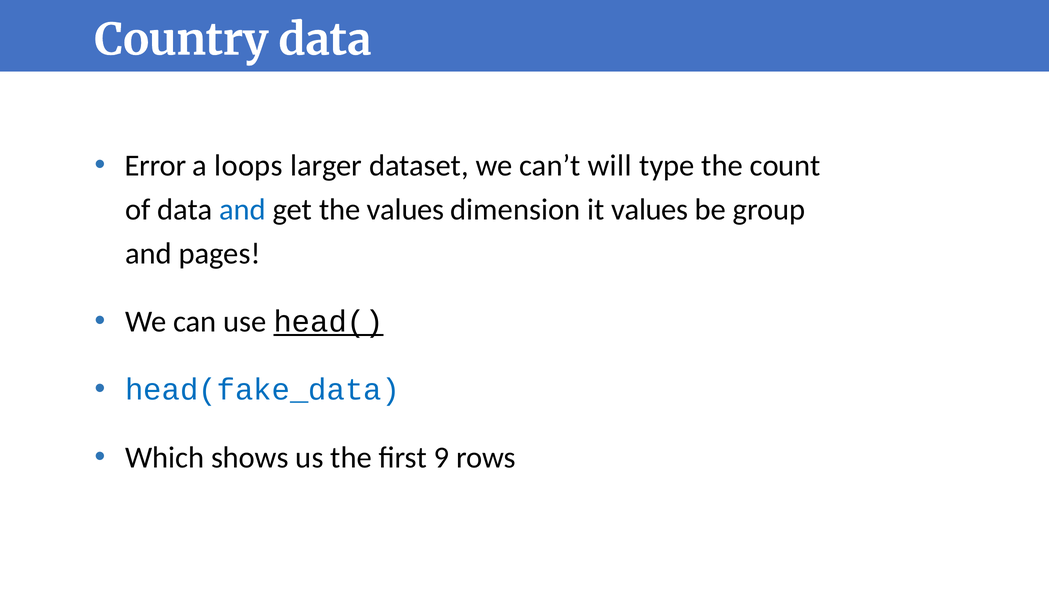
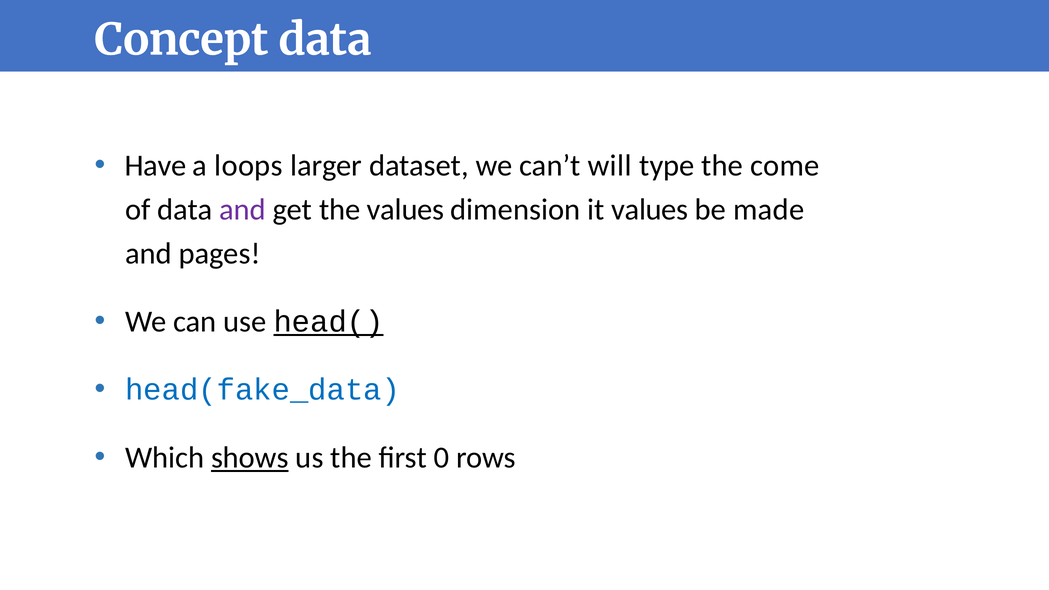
Country: Country -> Concept (182, 40)
Error: Error -> Have (155, 166)
count: count -> come (785, 166)
and colour: blue -> purple (242, 210)
group: group -> made (769, 210)
shows underline: none -> present (250, 458)
9: 9 -> 0 (441, 458)
